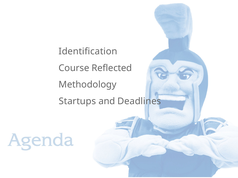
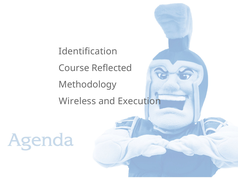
Startups: Startups -> Wireless (77, 101)
Deadlines: Deadlines -> Execution (139, 101)
